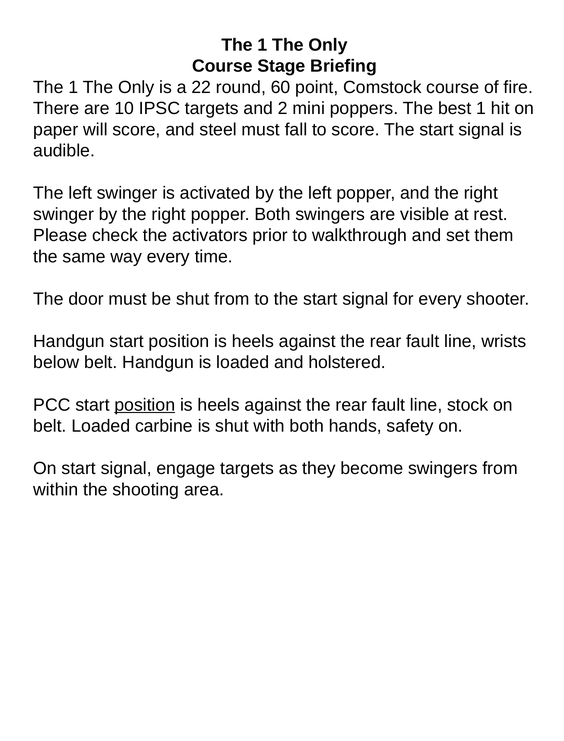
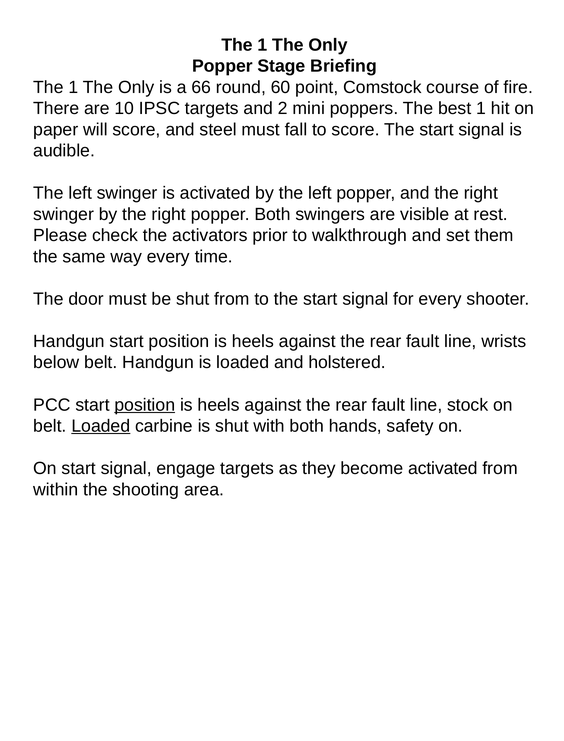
Course: Course -> Popper (222, 66)
22: 22 -> 66 (201, 87)
Loaded underline: none -> present (101, 426)
become swingers: swingers -> activated (443, 468)
